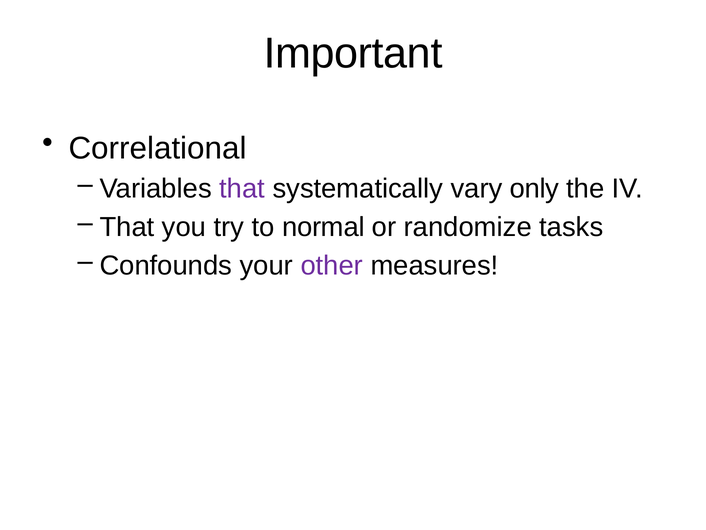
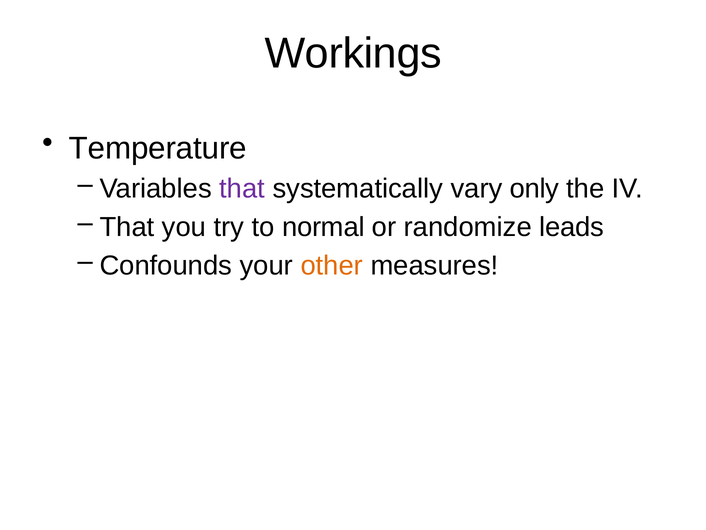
Important: Important -> Workings (353, 54)
Correlational: Correlational -> Temperature (158, 148)
tasks: tasks -> leads (571, 227)
other colour: purple -> orange (332, 266)
